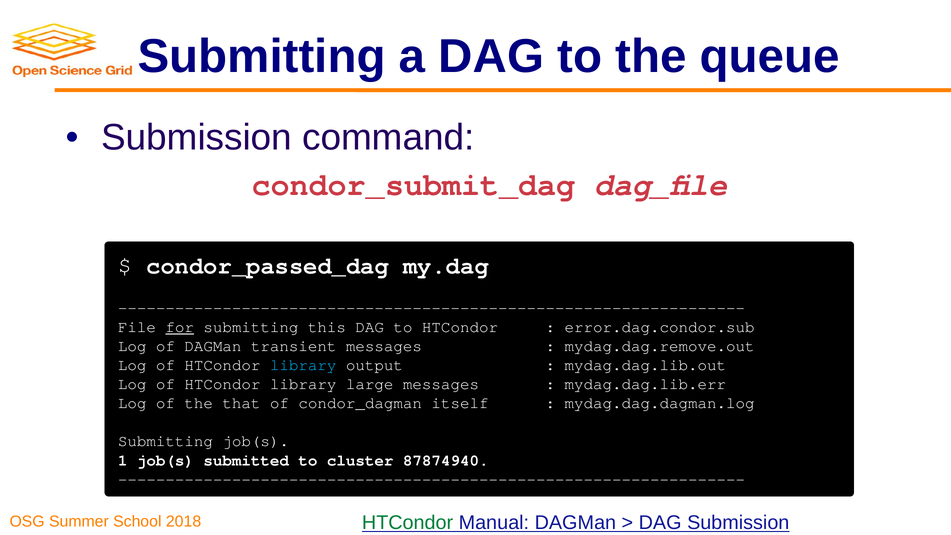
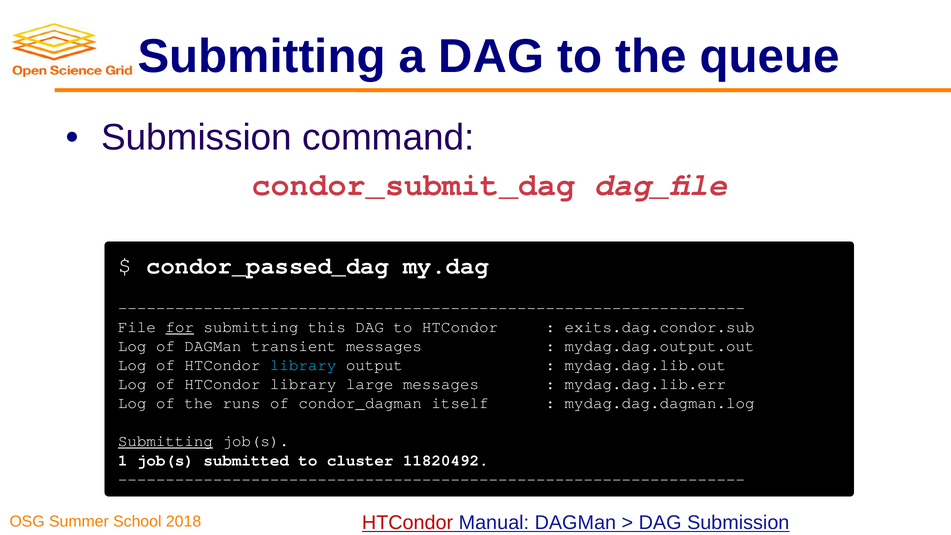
error.dag.condor.sub: error.dag.condor.sub -> exits.dag.condor.sub (660, 327)
mydag.dag.remove.out: mydag.dag.remove.out -> mydag.dag.output.out (660, 346)
that: that -> runs (241, 403)
Submitting underline: none -> present (165, 441)
87874940: 87874940 -> 11820492 (446, 460)
HTCondor colour: green -> red (408, 523)
